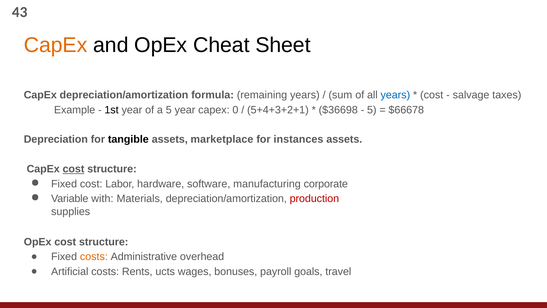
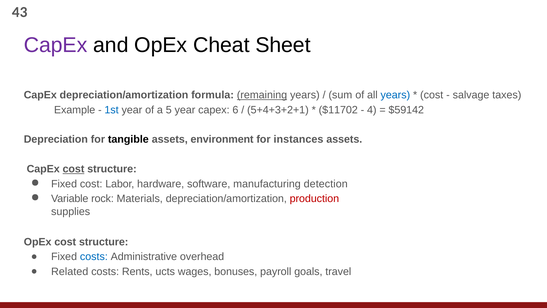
CapEx colour: orange -> purple (56, 45)
remaining underline: none -> present (262, 95)
1st colour: black -> blue (112, 110)
0: 0 -> 6 (235, 110)
$36698: $36698 -> $11702 (338, 110)
5: 5 -> 4 (372, 110)
$66678: $66678 -> $59142 (406, 110)
marketplace: marketplace -> environment (222, 139)
corporate: corporate -> detection (326, 184)
with: with -> rock (102, 199)
costs colour: orange -> blue (94, 257)
Artificial: Artificial -> Related (70, 271)
